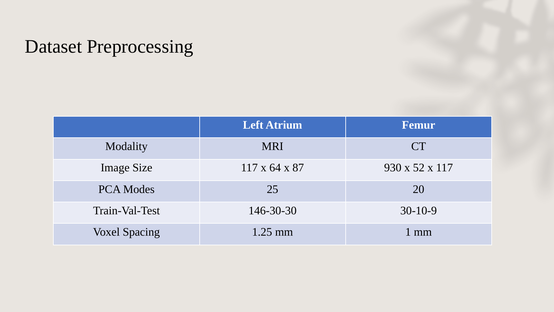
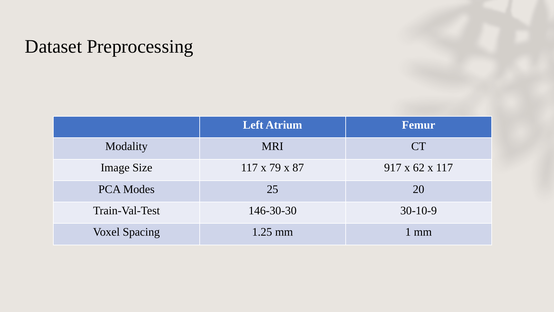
64: 64 -> 79 (275, 168)
930: 930 -> 917 (393, 168)
52: 52 -> 62 (419, 168)
